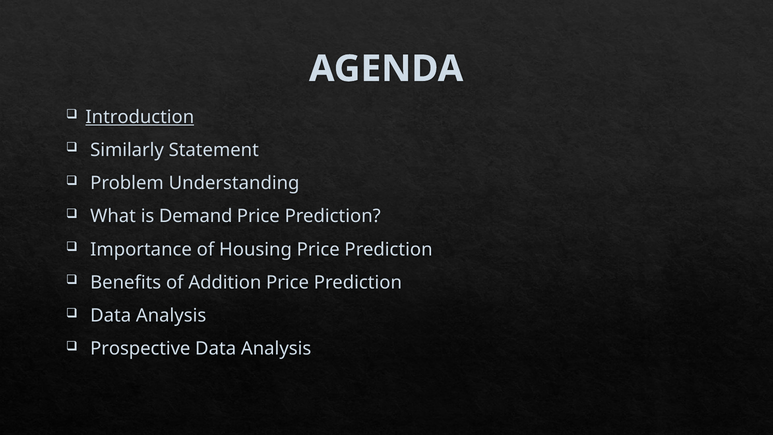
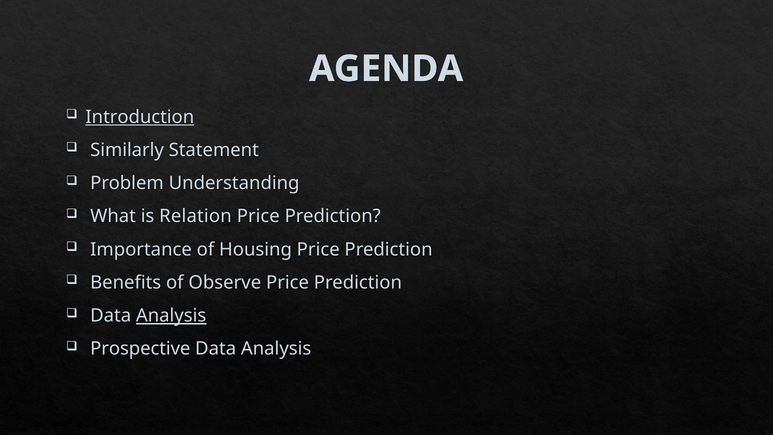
Demand: Demand -> Relation (196, 216)
Addition: Addition -> Observe (225, 282)
Analysis underline: none -> present (171, 316)
